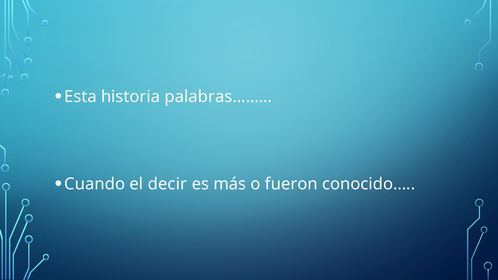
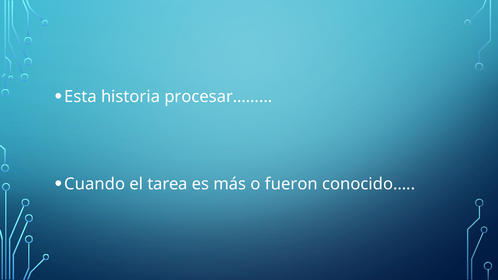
palabras………: palabras……… -> procesar……… (218, 97)
decir: decir -> tarea (168, 184)
